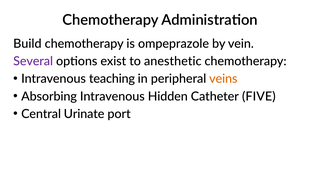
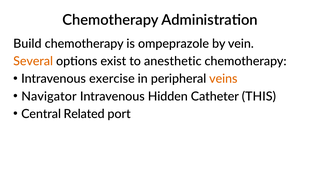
Several colour: purple -> orange (33, 61)
teaching: teaching -> exercise (112, 79)
Absorbing: Absorbing -> Navigator (49, 96)
FIVE: FIVE -> THIS (259, 96)
Urinate: Urinate -> Related (84, 114)
